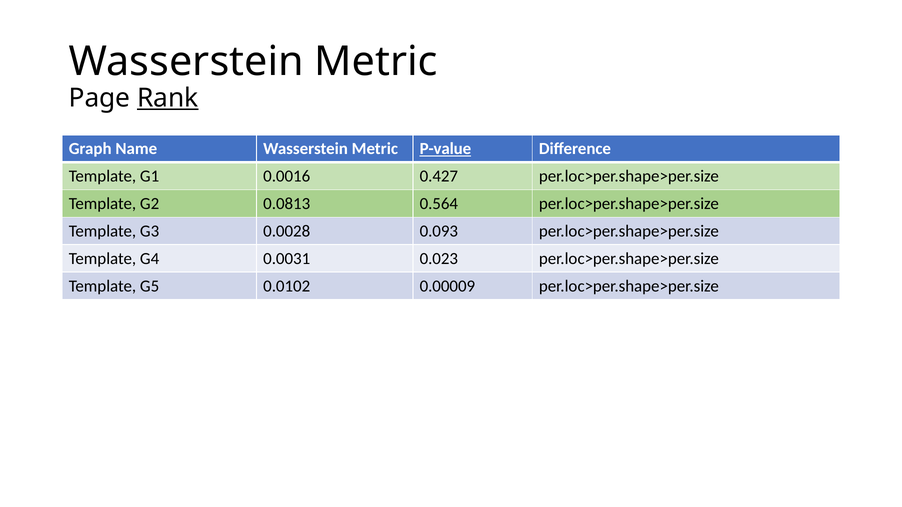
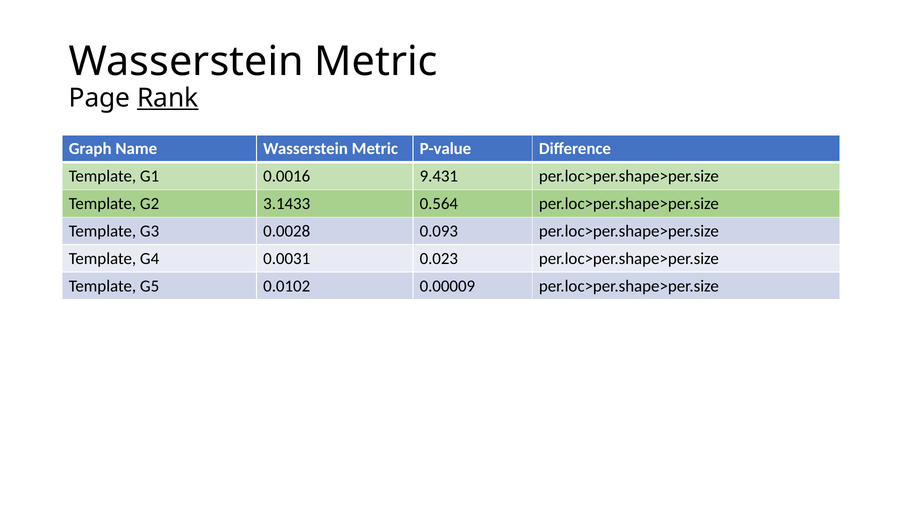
P-value underline: present -> none (445, 149)
0.427: 0.427 -> 9.431 (439, 176)
0.0813: 0.0813 -> 3.1433 (287, 204)
